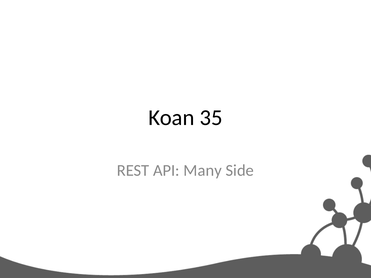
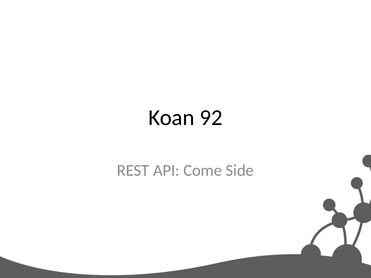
35: 35 -> 92 (211, 118)
Many: Many -> Come (203, 171)
